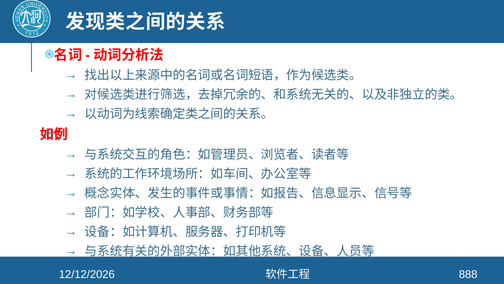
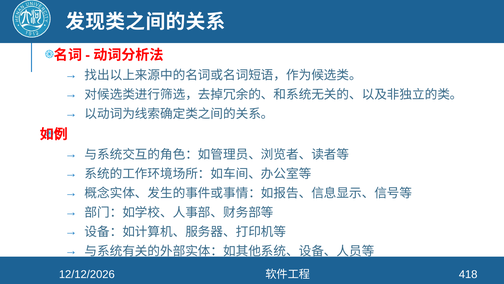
888: 888 -> 418 (468, 274)
